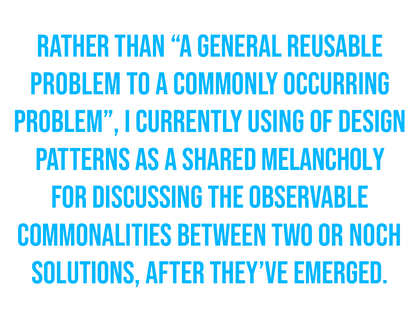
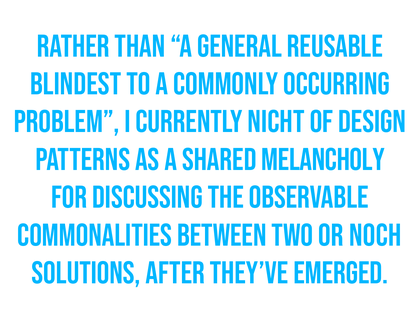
problem: problem -> blindest (76, 84)
using: using -> nicht (276, 122)
